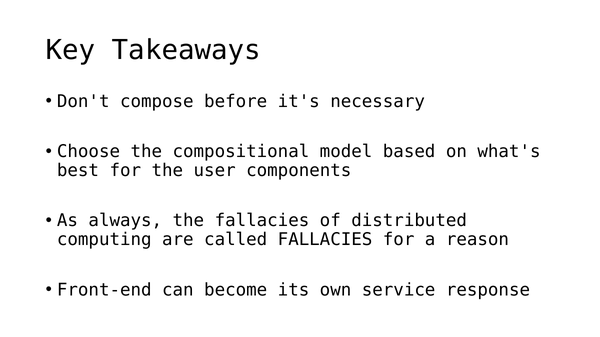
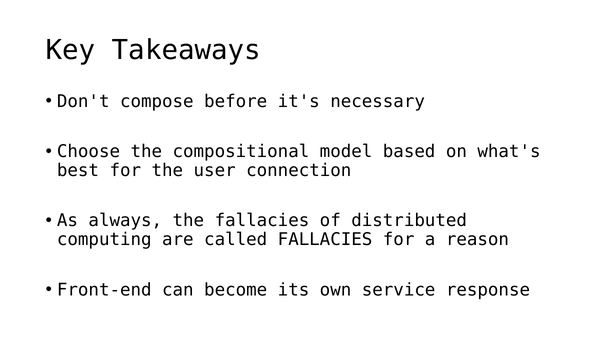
components: components -> connection (299, 171)
